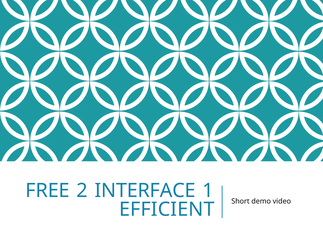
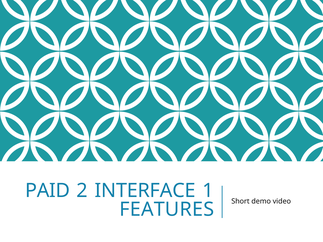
FREE: FREE -> PAID (48, 191)
EFFICIENT: EFFICIENT -> FEATURES (167, 210)
